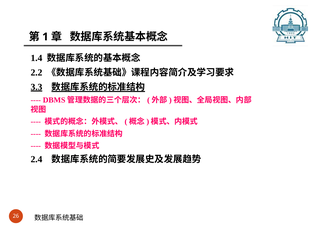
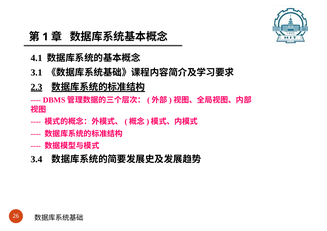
1.4: 1.4 -> 4.1 (36, 58)
2.2: 2.2 -> 3.1 (36, 73)
3.3: 3.3 -> 2.3 (36, 87)
2.4: 2.4 -> 3.4 (36, 159)
